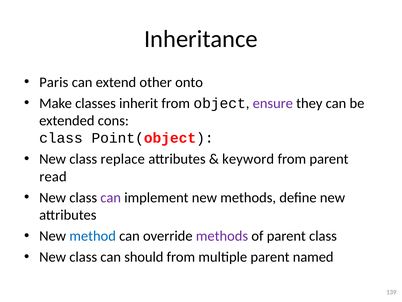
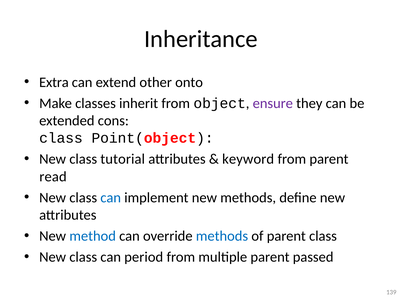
Paris: Paris -> Extra (54, 82)
replace: replace -> tutorial (123, 159)
can colour: purple -> blue (111, 197)
methods colour: purple -> blue (222, 236)
should: should -> period (144, 257)
named: named -> passed (313, 257)
